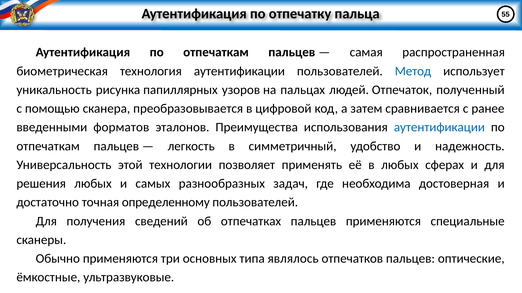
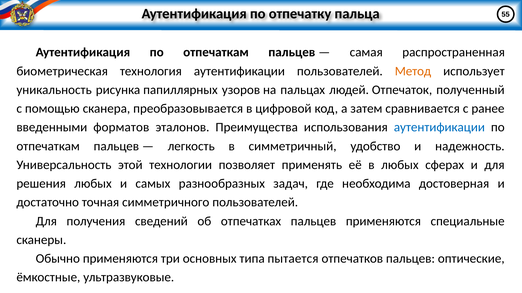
Метод colour: blue -> orange (413, 71)
определенному: определенному -> симметричного (166, 203)
являлось: являлось -> пытается (293, 259)
